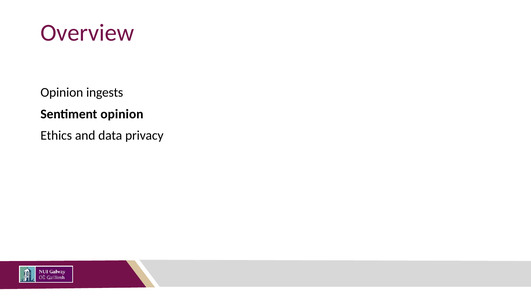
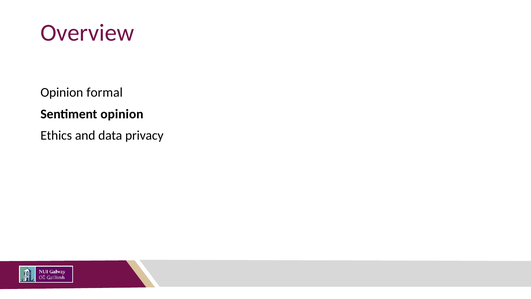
ingests: ingests -> formal (105, 92)
